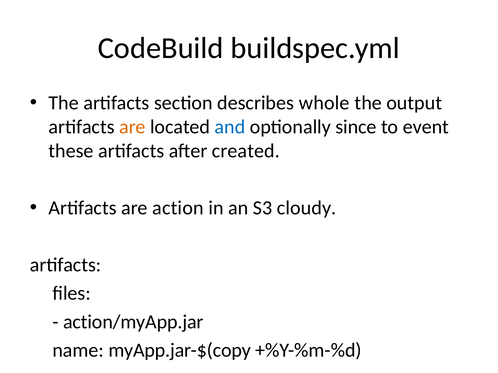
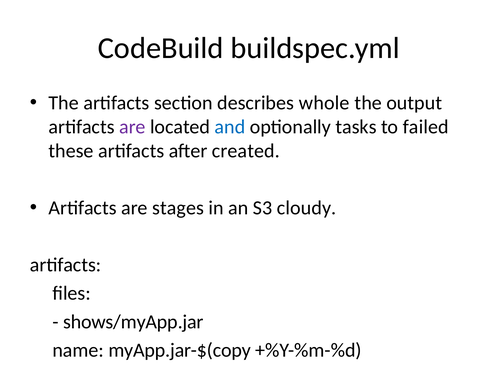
are colour: orange -> purple (132, 127)
since: since -> tasks (356, 127)
event: event -> failed (426, 127)
action: action -> stages (178, 208)
action/myApp.jar: action/myApp.jar -> shows/myApp.jar (133, 322)
